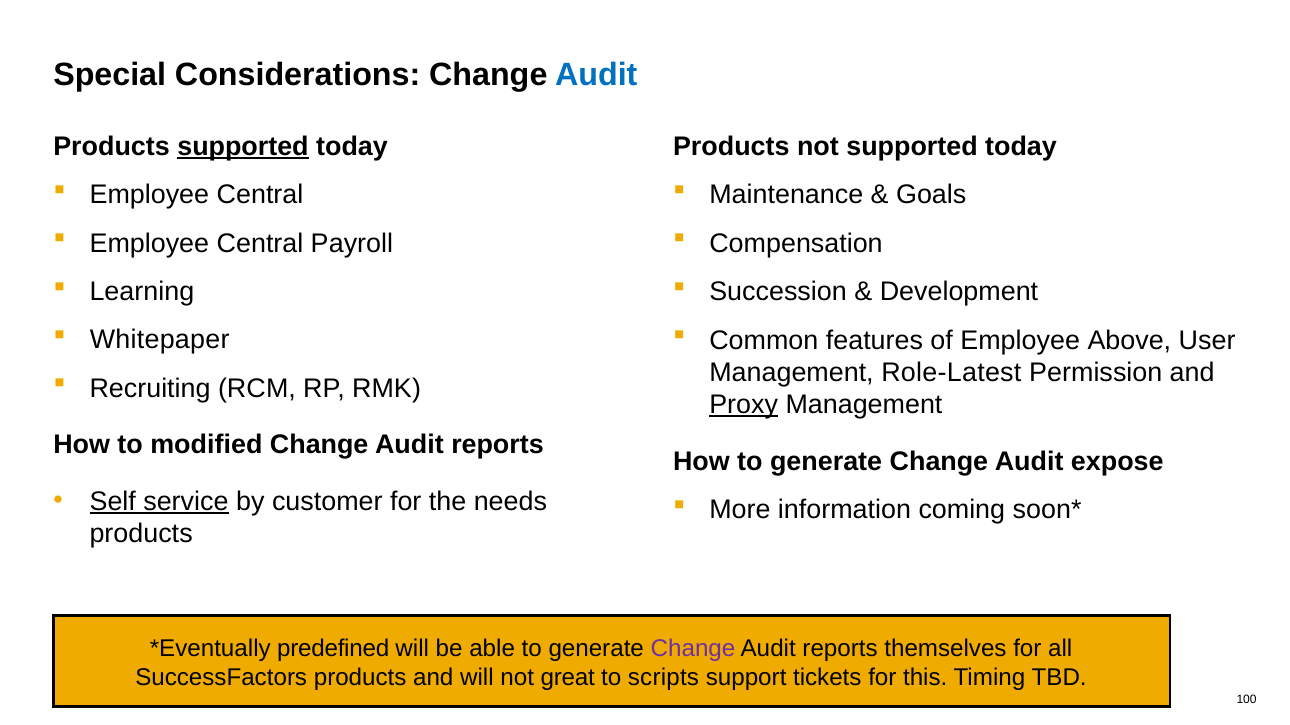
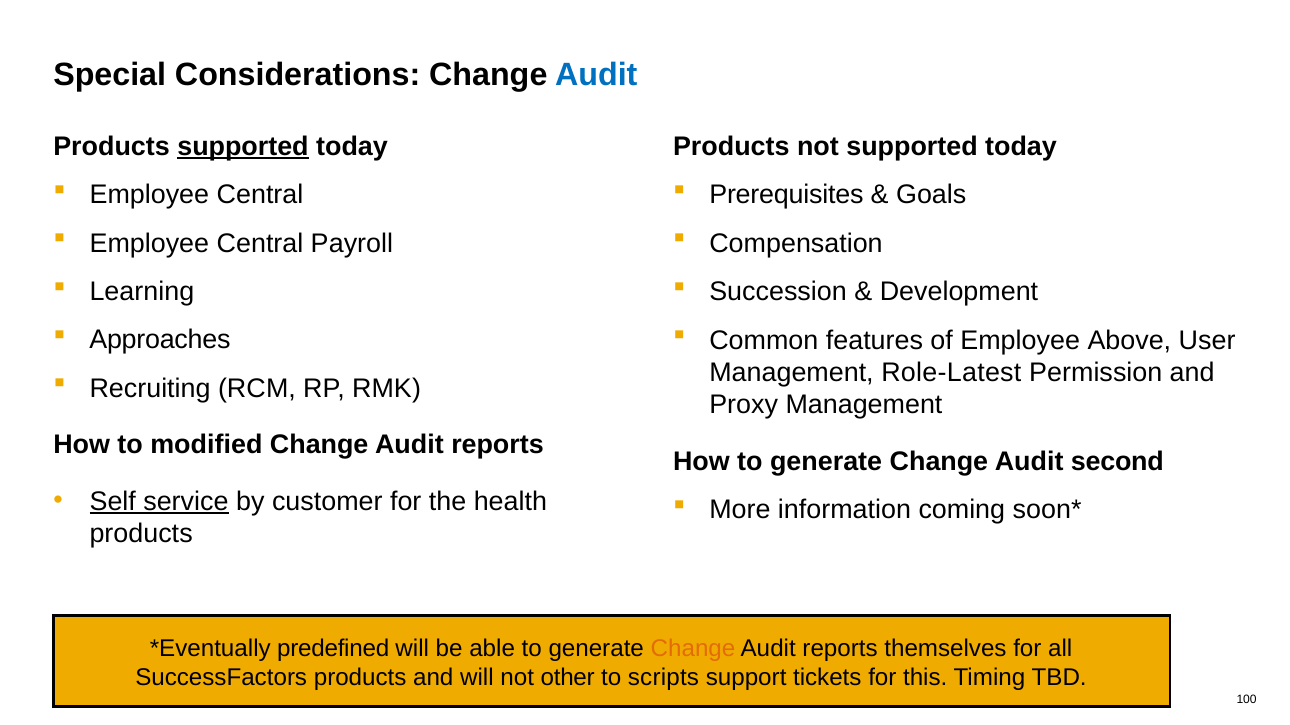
Maintenance: Maintenance -> Prerequisites (786, 195)
Whitepaper: Whitepaper -> Approaches (160, 340)
Proxy underline: present -> none (744, 405)
expose: expose -> second (1117, 461)
needs: needs -> health (510, 501)
Change colour: purple -> orange (693, 649)
great: great -> other (568, 678)
